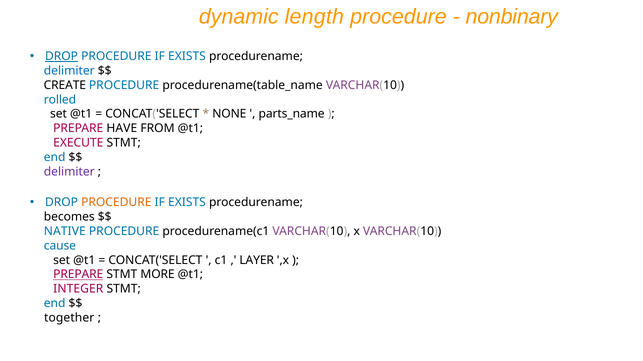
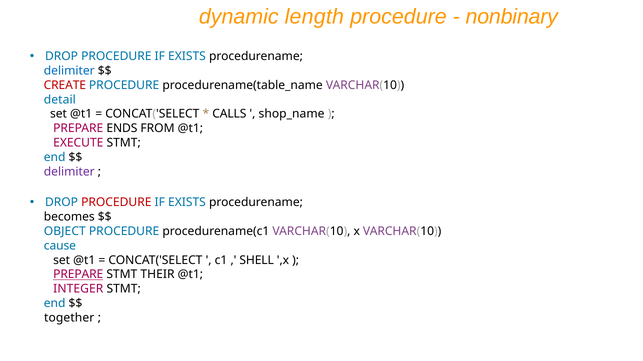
DROP underline: present -> none (62, 56)
CREATE colour: black -> red (65, 85)
rolled: rolled -> detail (60, 100)
NONE: NONE -> CALLS (229, 114)
parts_name: parts_name -> shop_name (292, 114)
HAVE: HAVE -> ENDS (122, 129)
PROCEDURE colour: orange -> red (116, 203)
NATIVE: NATIVE -> OBJECT (65, 232)
LAYER: LAYER -> SHELL (257, 261)
MORE: MORE -> THEIR (158, 275)
